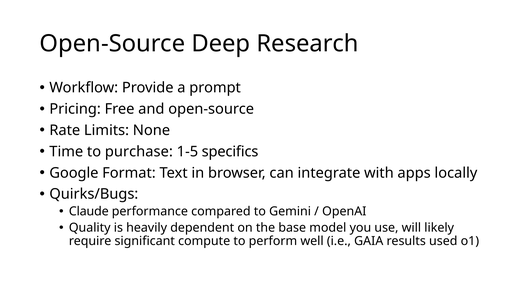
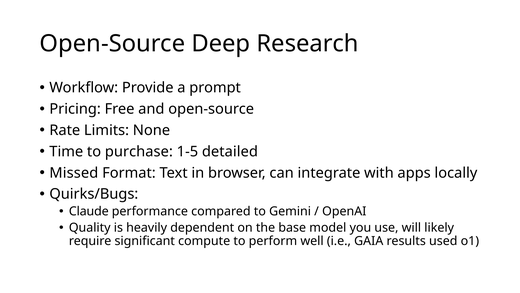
specifics: specifics -> detailed (230, 151)
Google: Google -> Missed (74, 173)
